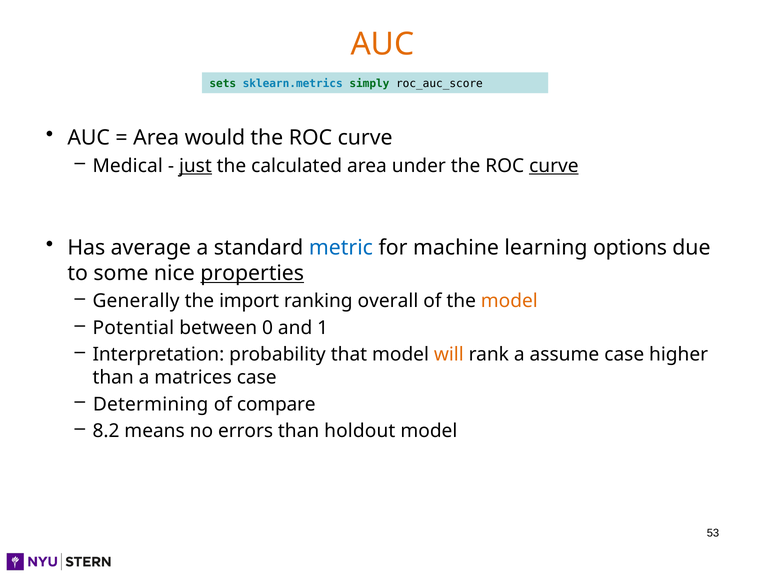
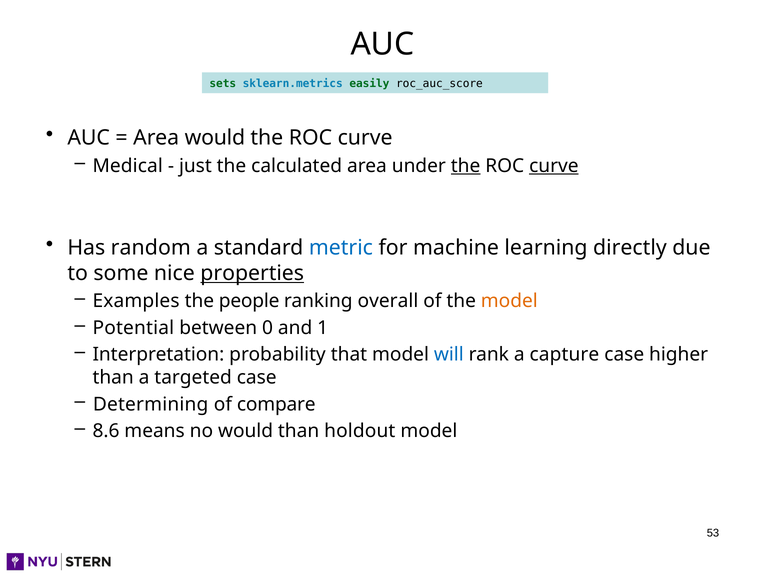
AUC colour: orange -> black (382, 44)
simply: simply -> easily (369, 84)
just underline: present -> none (195, 166)
the underline: none -> present (466, 166)
average: average -> random (151, 248)
options: options -> directly (630, 248)
Generally: Generally -> Examples (136, 302)
import: import -> people (249, 302)
will colour: orange -> blue (449, 355)
assume: assume -> capture (564, 355)
matrices: matrices -> targeted (193, 378)
8.2: 8.2 -> 8.6 (106, 432)
no errors: errors -> would (246, 432)
